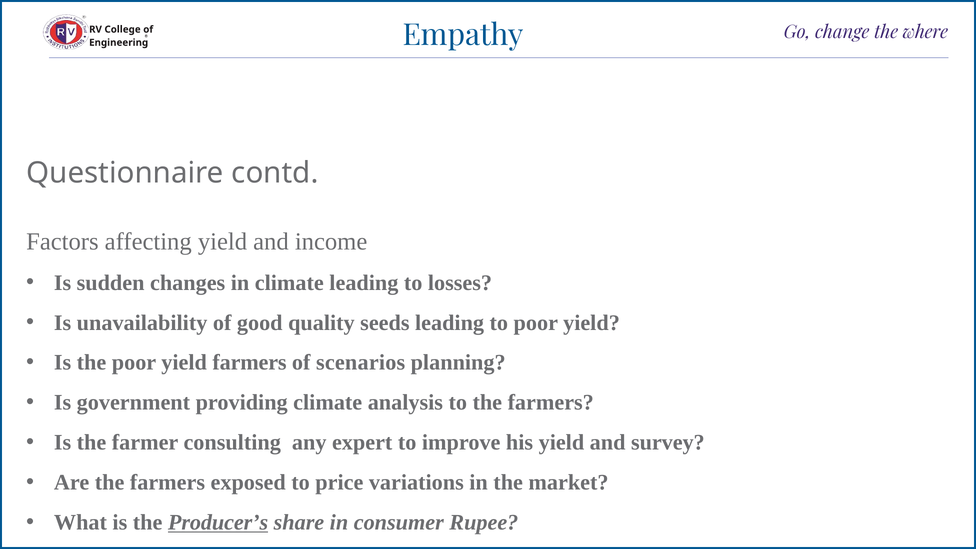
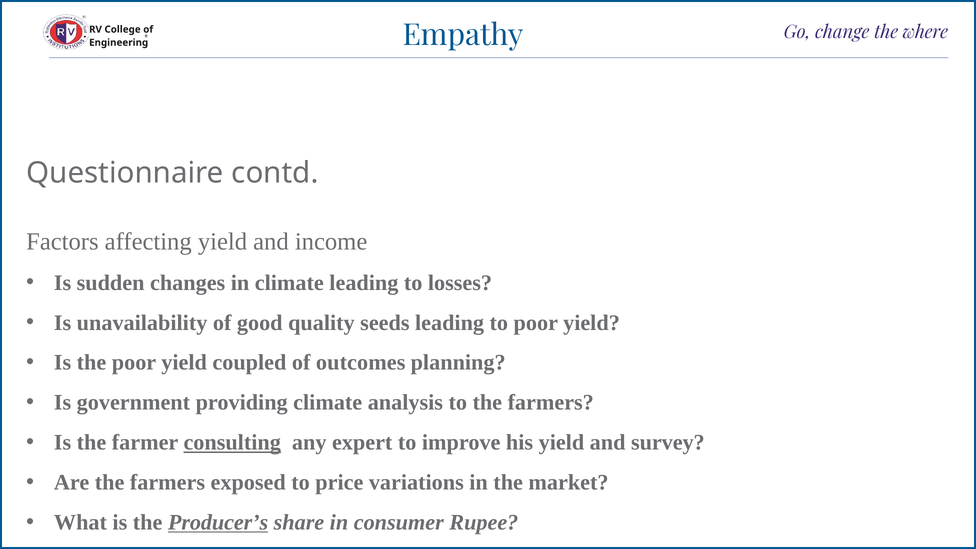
yield farmers: farmers -> coupled (249, 363)
scenarios: scenarios -> outcomes (361, 363)
consulting underline: none -> present (232, 443)
